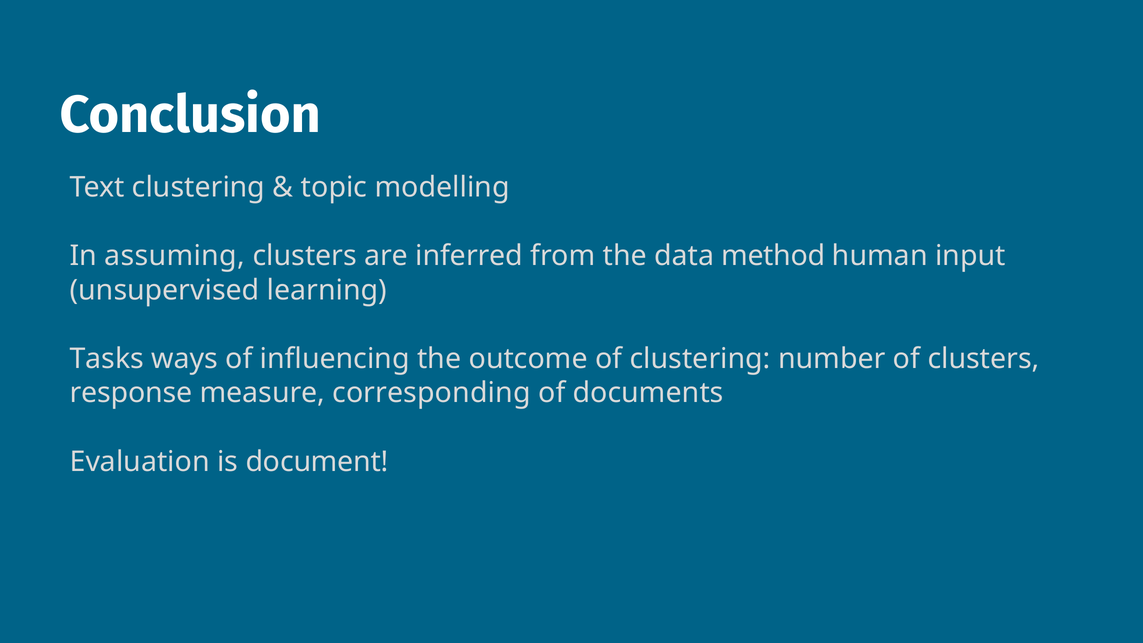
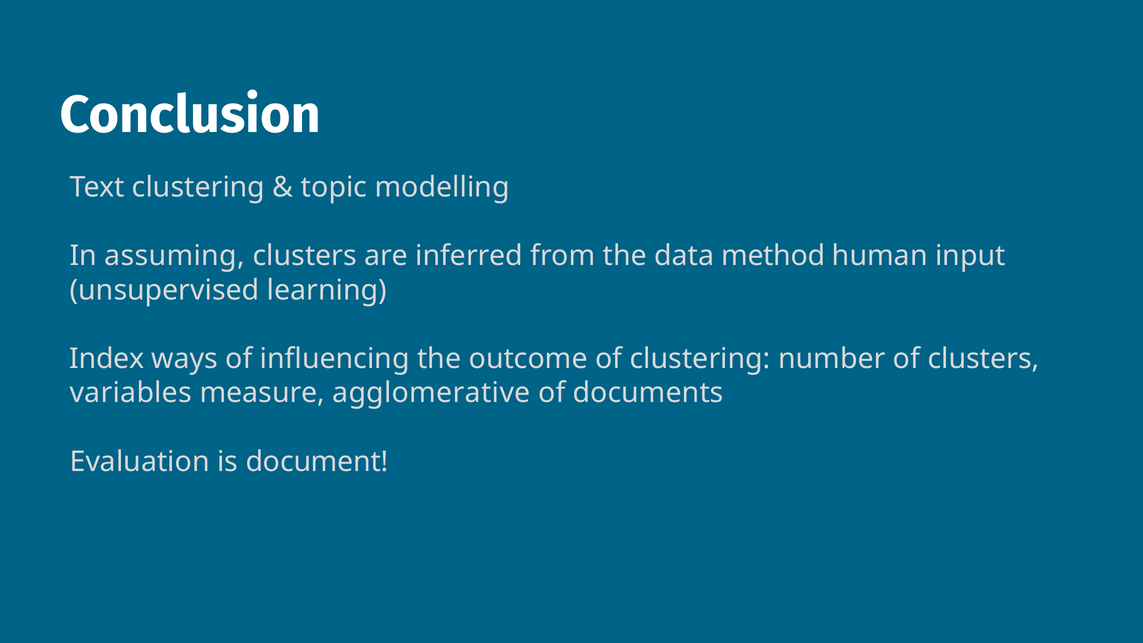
Tasks: Tasks -> Index (107, 359)
response: response -> variables (131, 393)
corresponding: corresponding -> agglomerative (431, 393)
